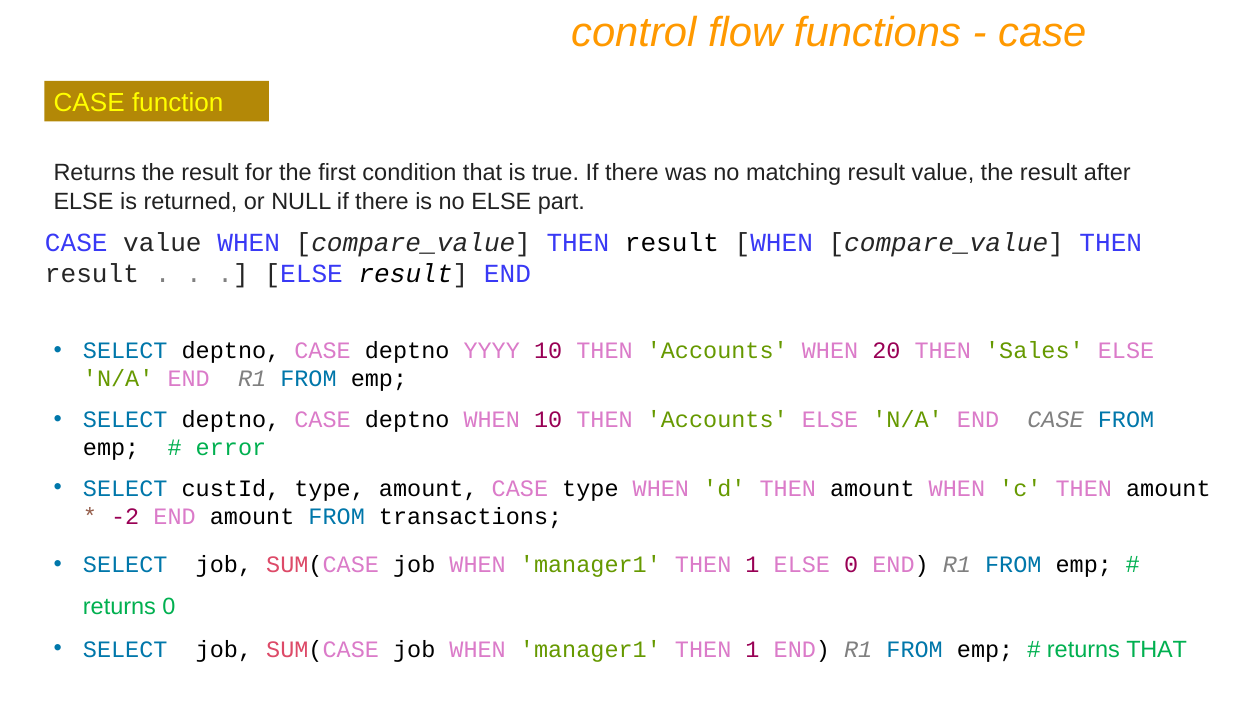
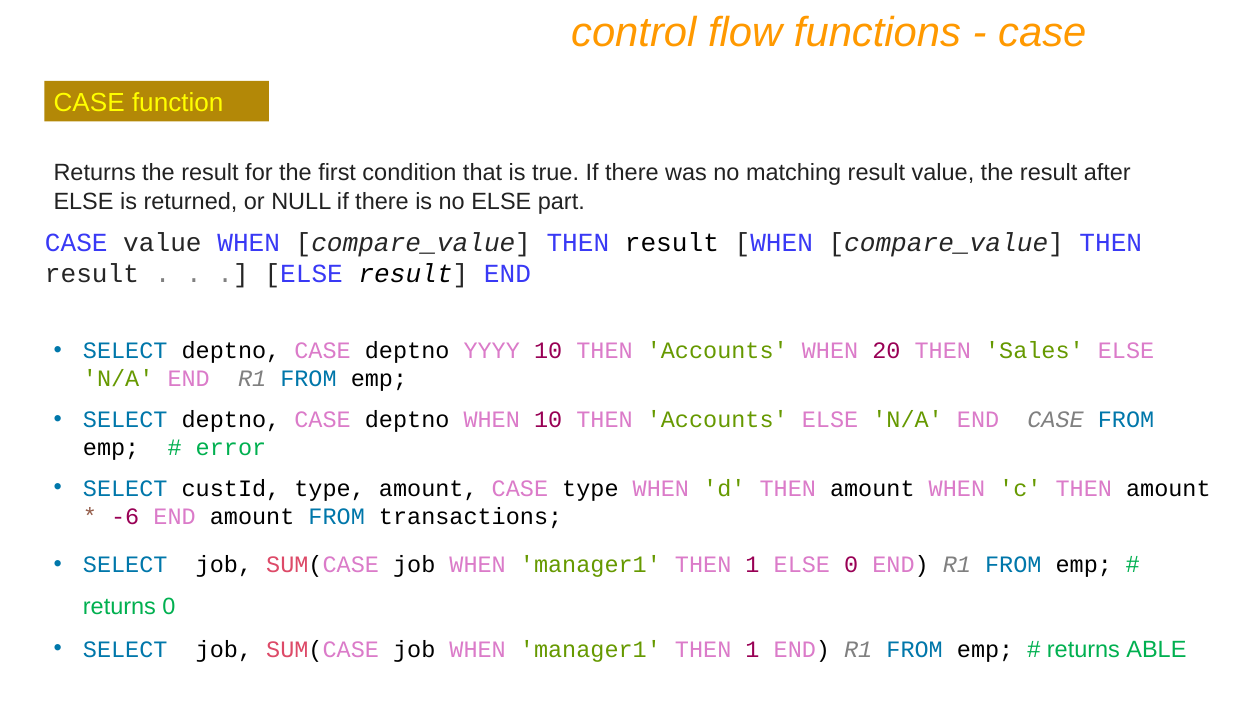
-2: -2 -> -6 (125, 517)
returns THAT: THAT -> ABLE (1156, 649)
